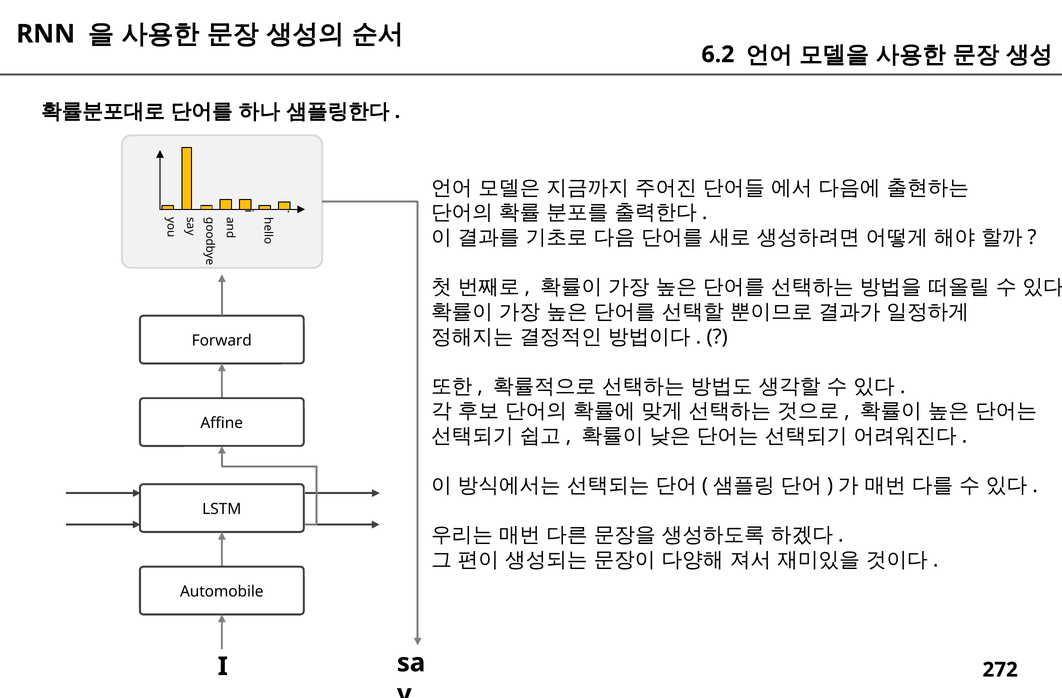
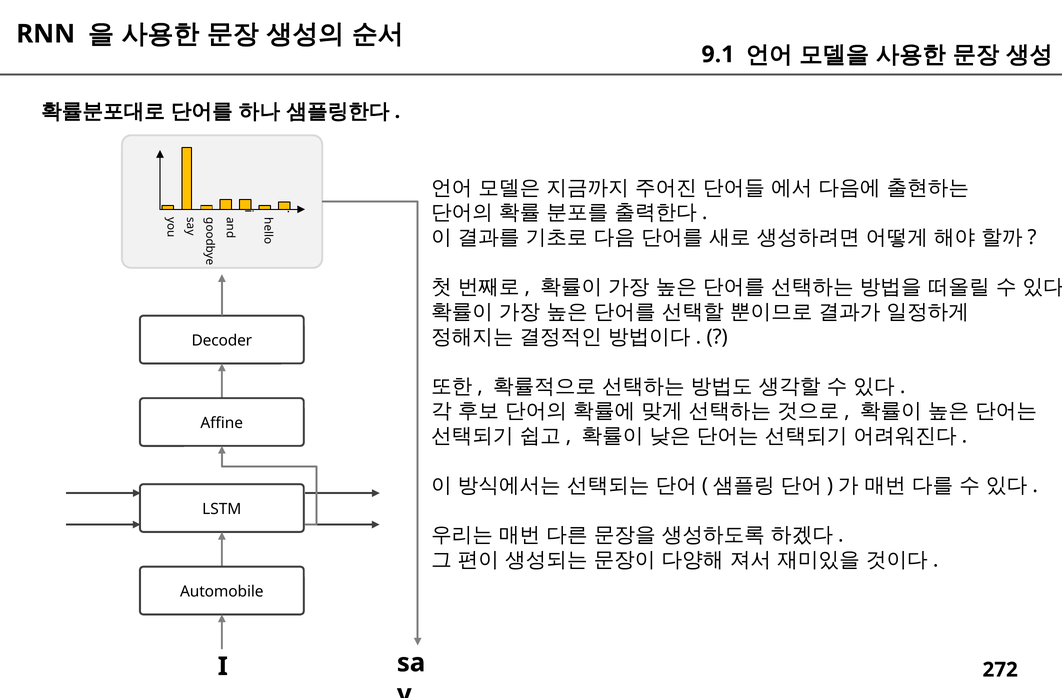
6.2: 6.2 -> 9.1 (718, 54)
Forward: Forward -> Decoder (222, 340)
